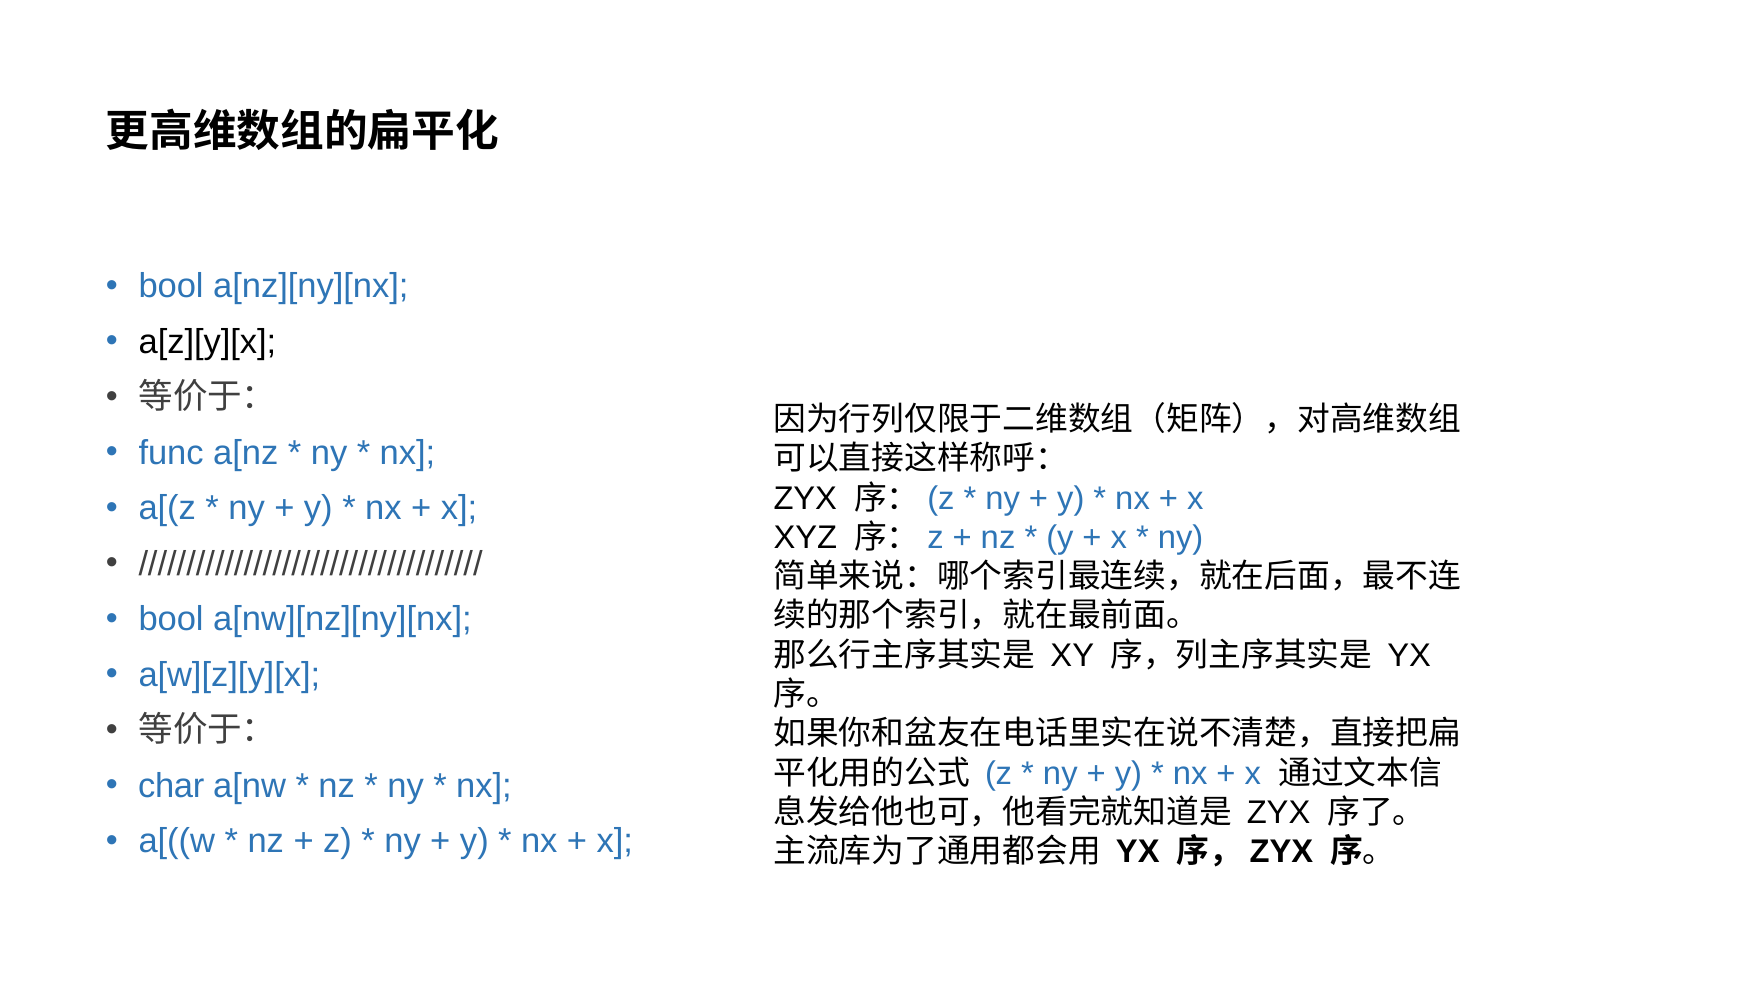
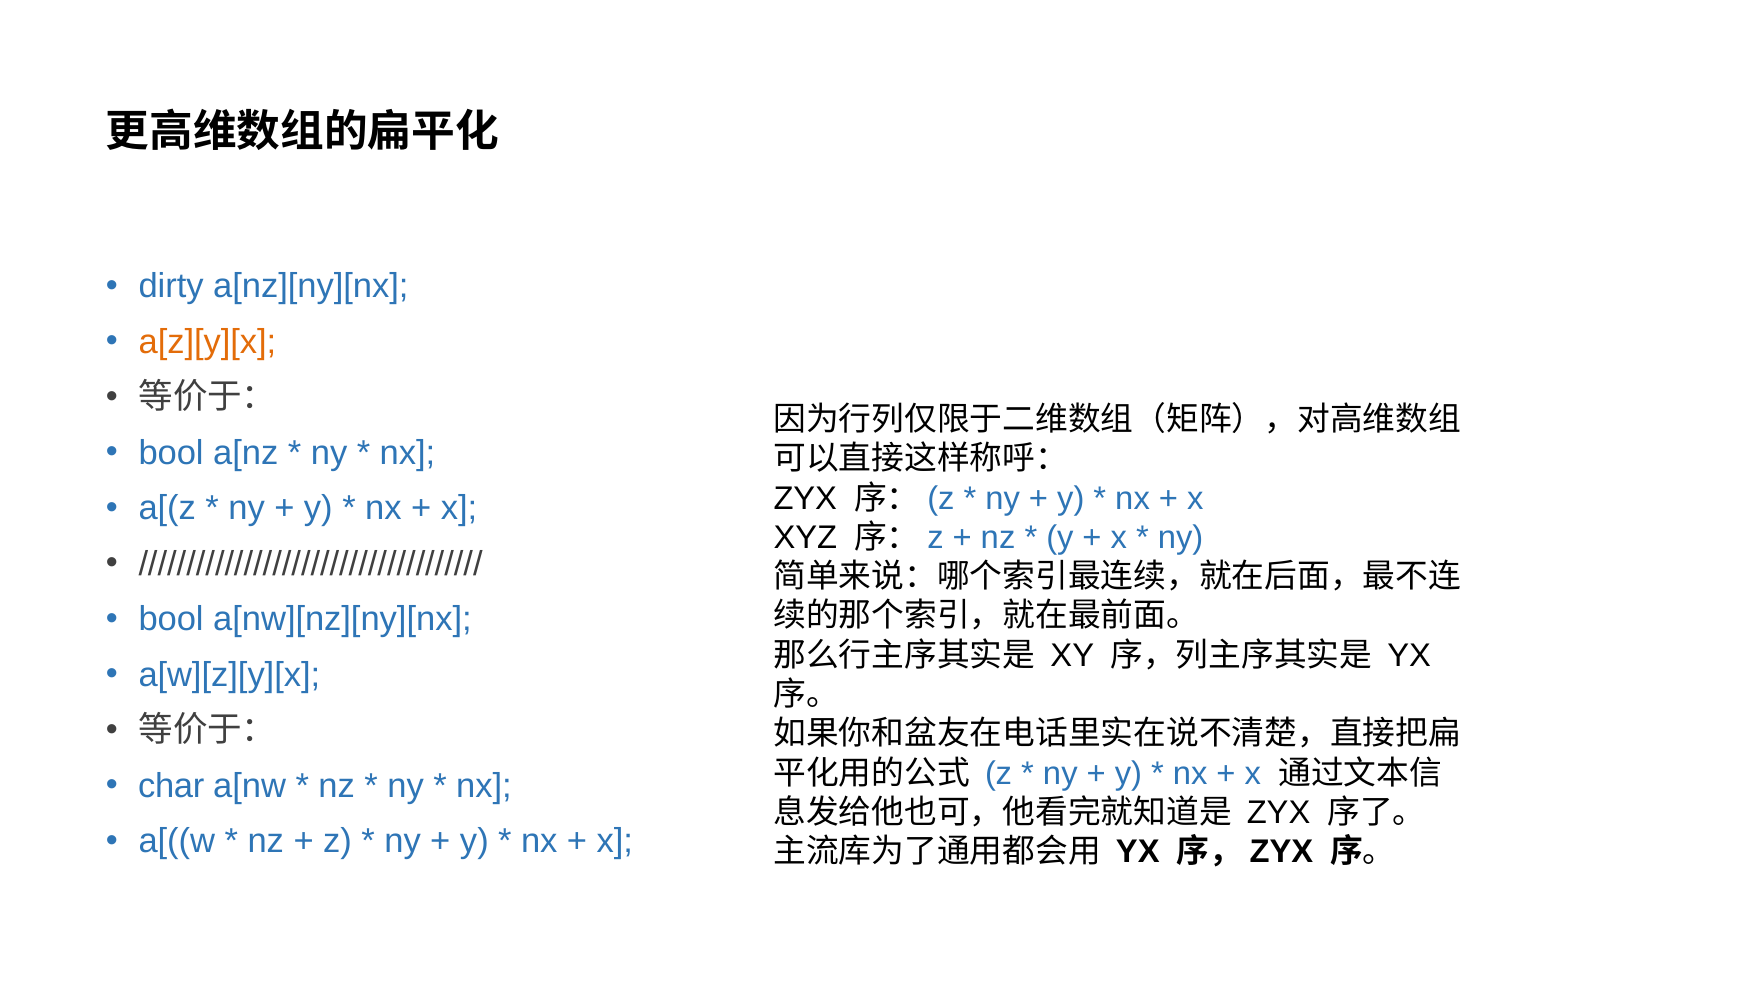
bool: bool -> dirty (171, 286)
a[z][y][x colour: black -> orange (207, 342)
func: func -> bool (171, 453)
